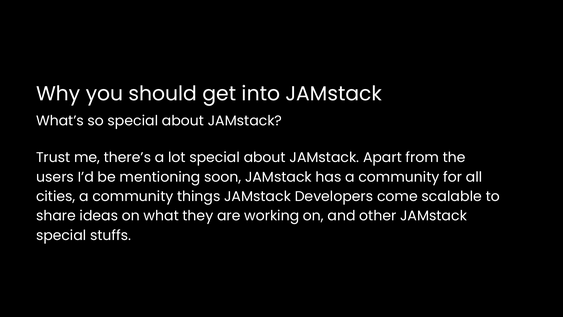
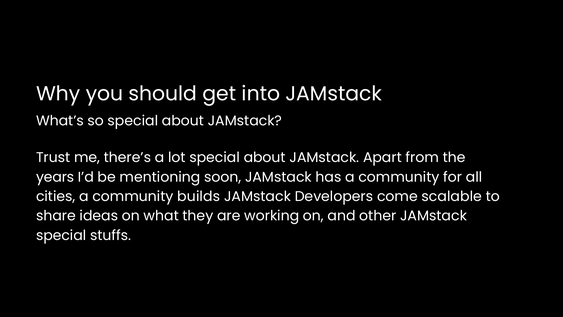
users: users -> years (55, 177)
things: things -> builds (199, 196)
